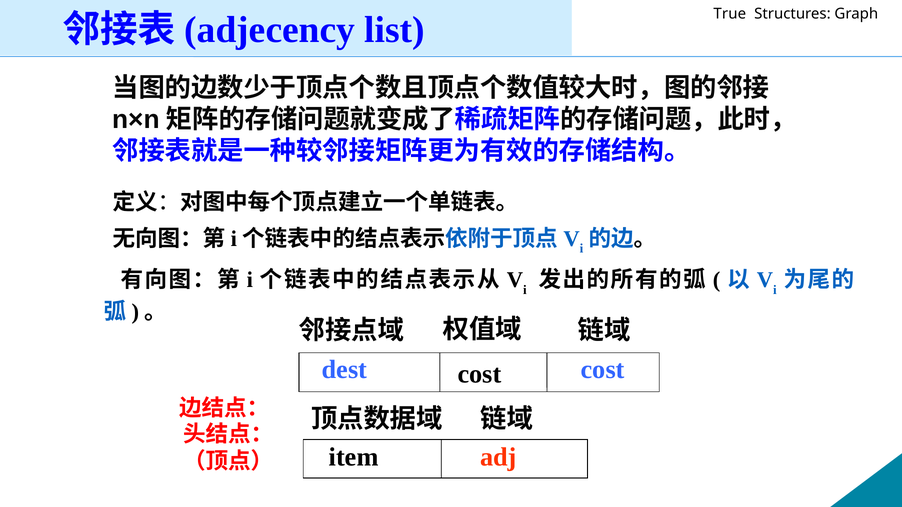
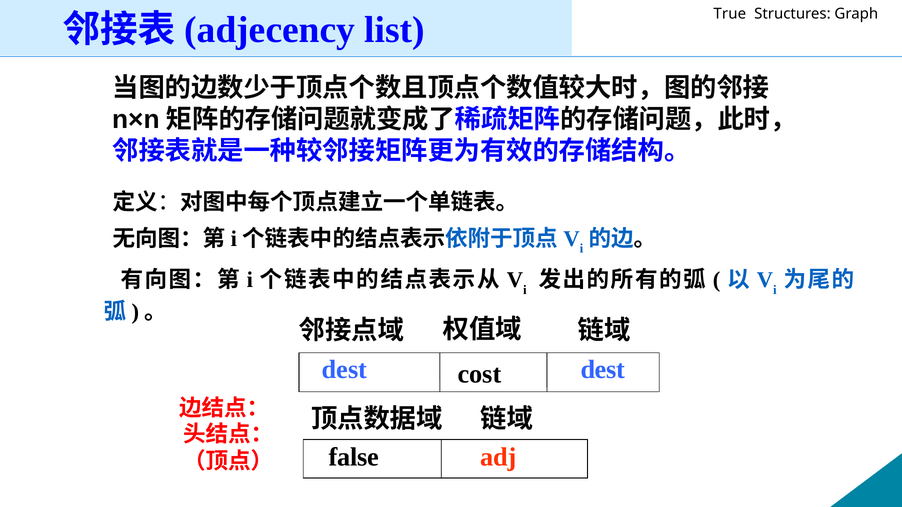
cost cost: cost -> dest (603, 370)
item: item -> false (354, 457)
